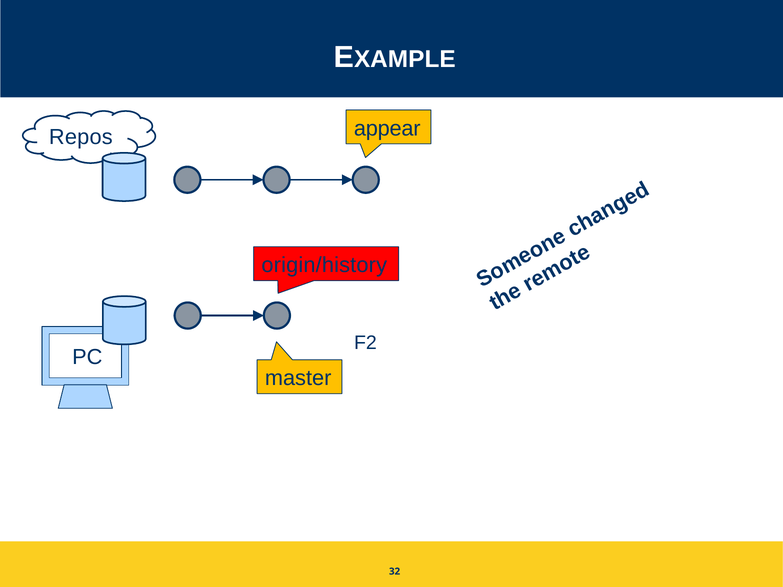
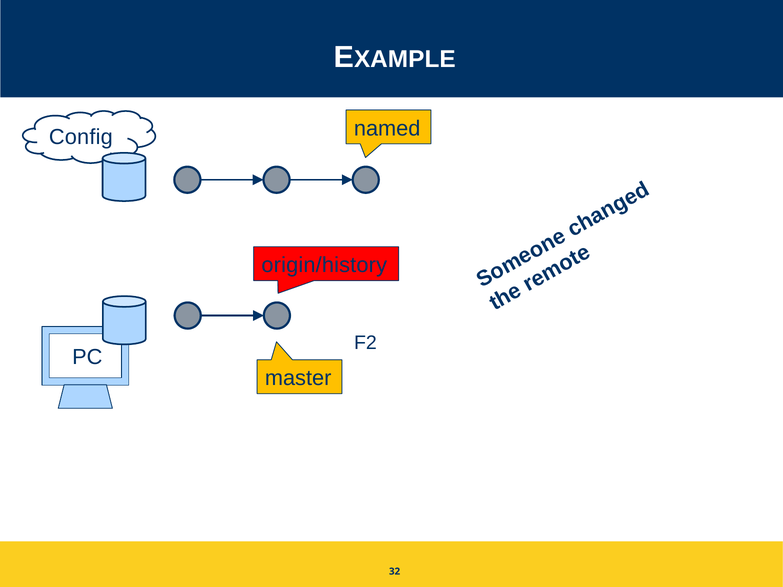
appear: appear -> named (387, 128)
Repos: Repos -> Config (81, 137)
